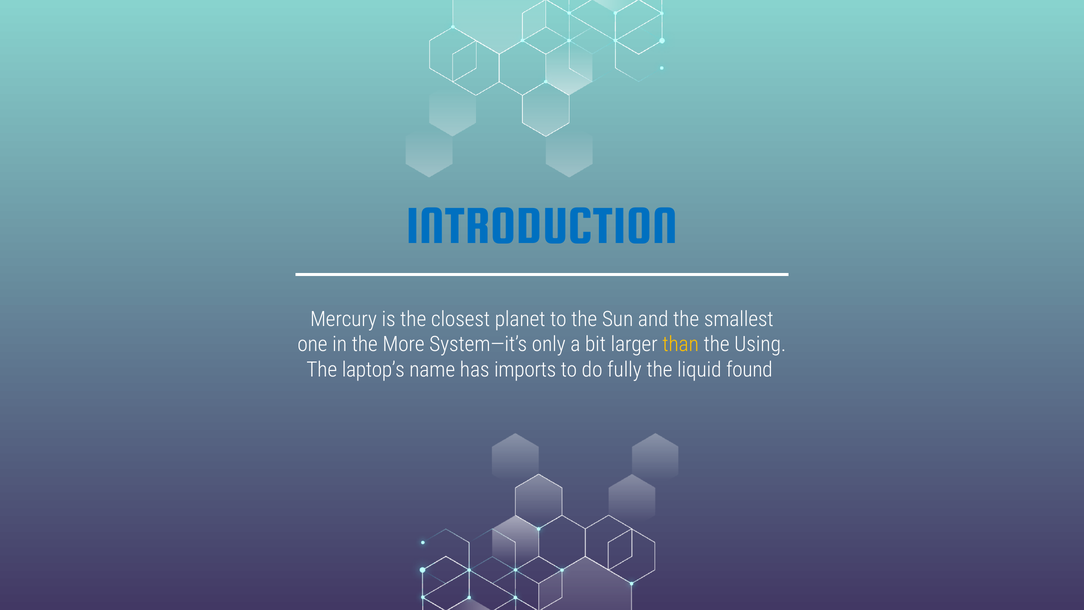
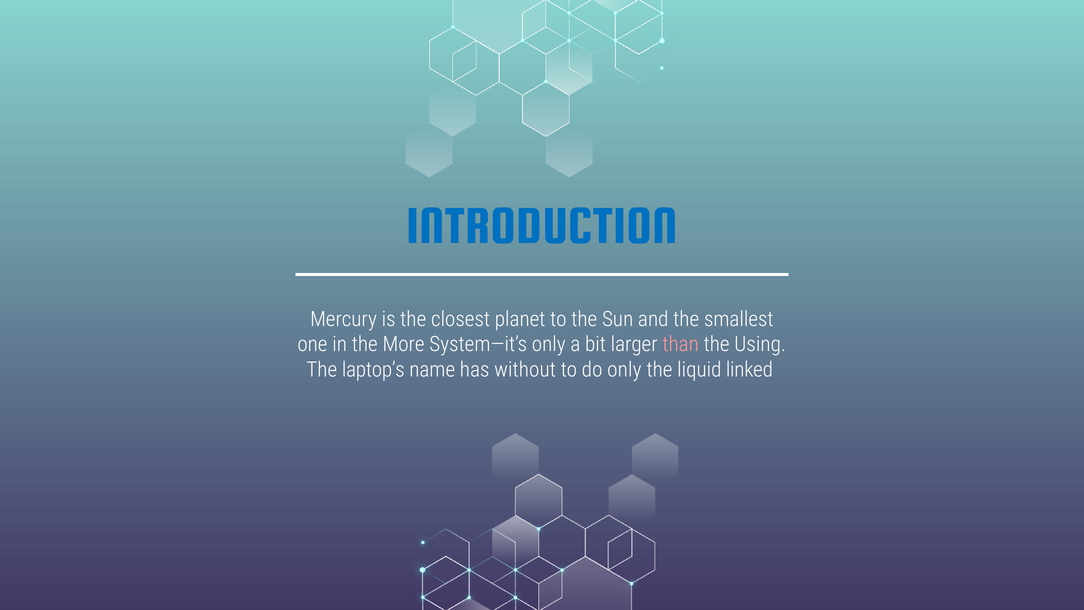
than colour: yellow -> pink (681, 344)
imports: imports -> without (525, 370)
do fully: fully -> only (624, 370)
found: found -> linked (749, 370)
